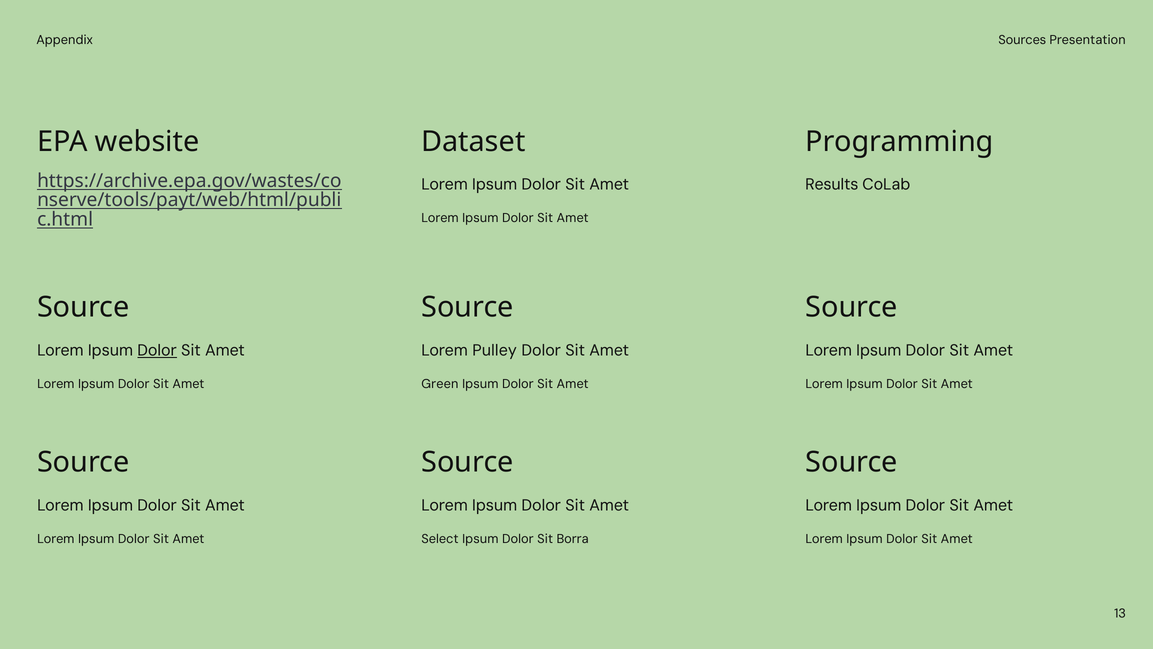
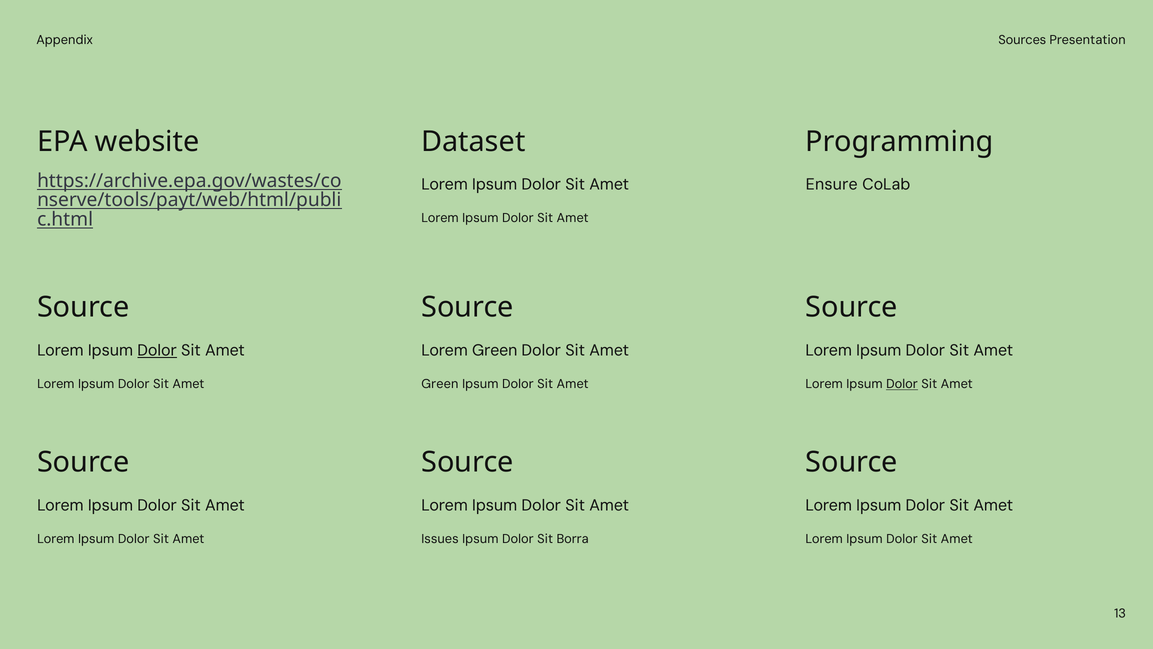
Results: Results -> Ensure (832, 185)
Lorem Pulley: Pulley -> Green (495, 350)
Dolor underline: none -> present (902, 384)
Select: Select -> Issues (440, 539)
